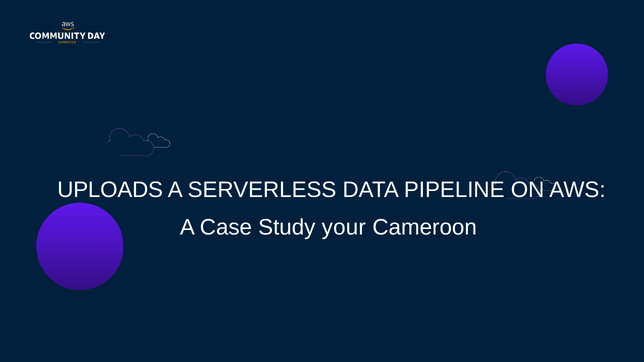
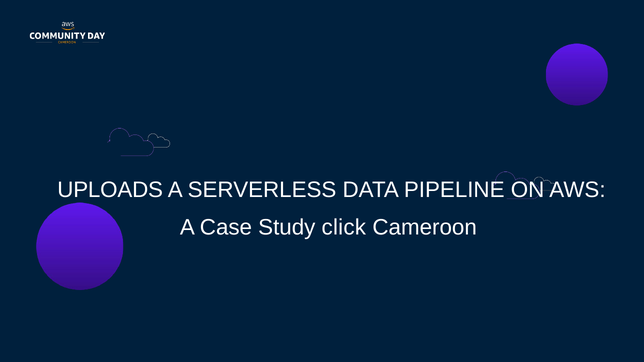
your: your -> click (344, 227)
